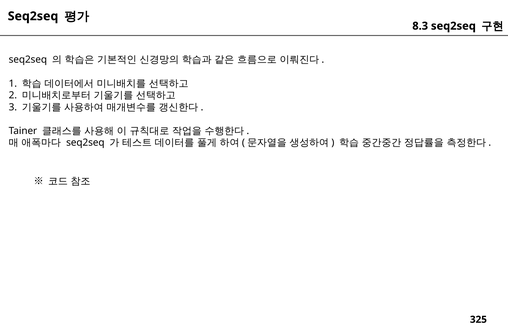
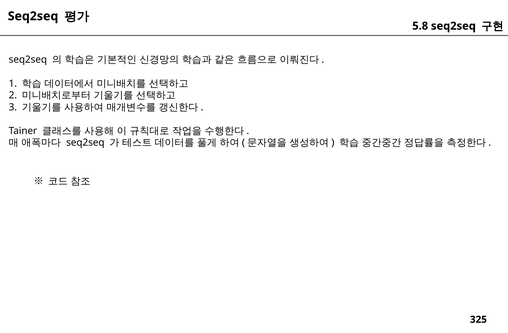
8.3: 8.3 -> 5.8 (420, 26)
